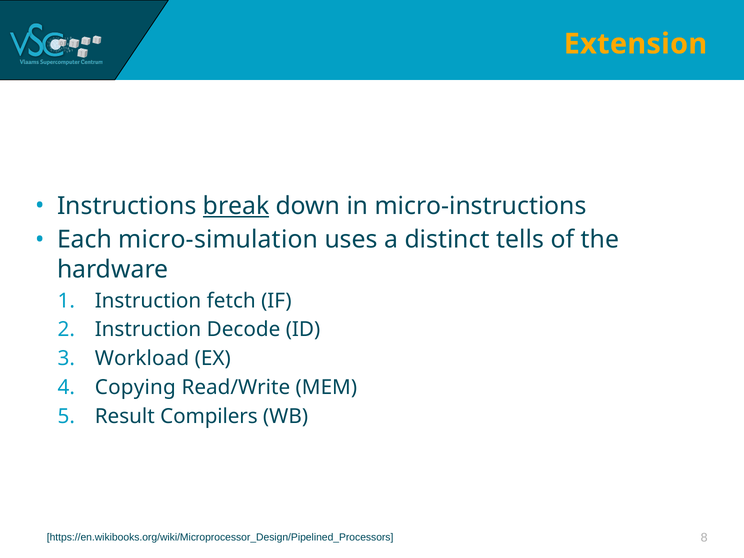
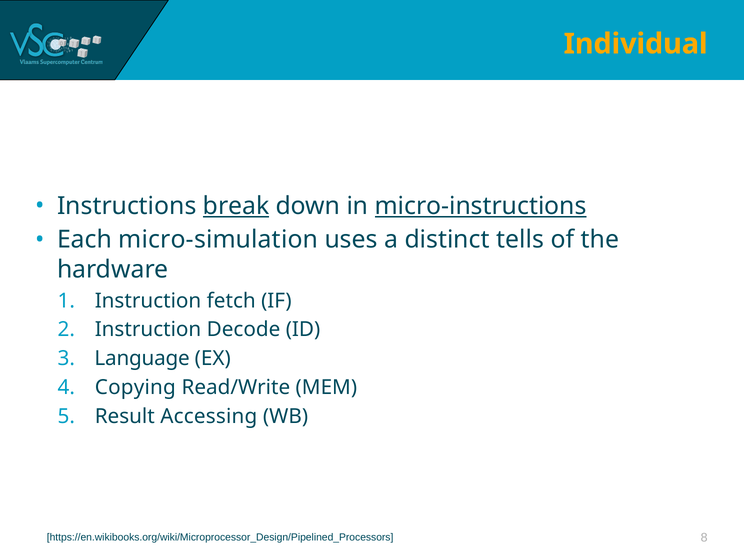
Extension: Extension -> Individual (636, 44)
micro-instructions underline: none -> present (481, 206)
Workload: Workload -> Language (142, 359)
Compilers: Compilers -> Accessing (209, 417)
